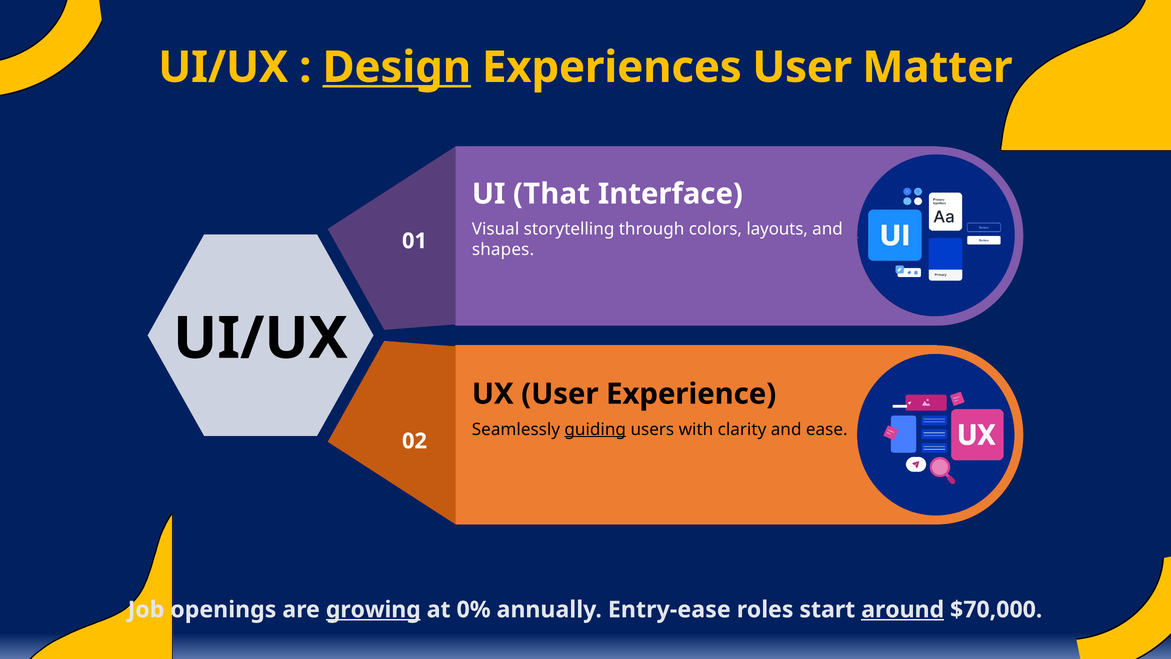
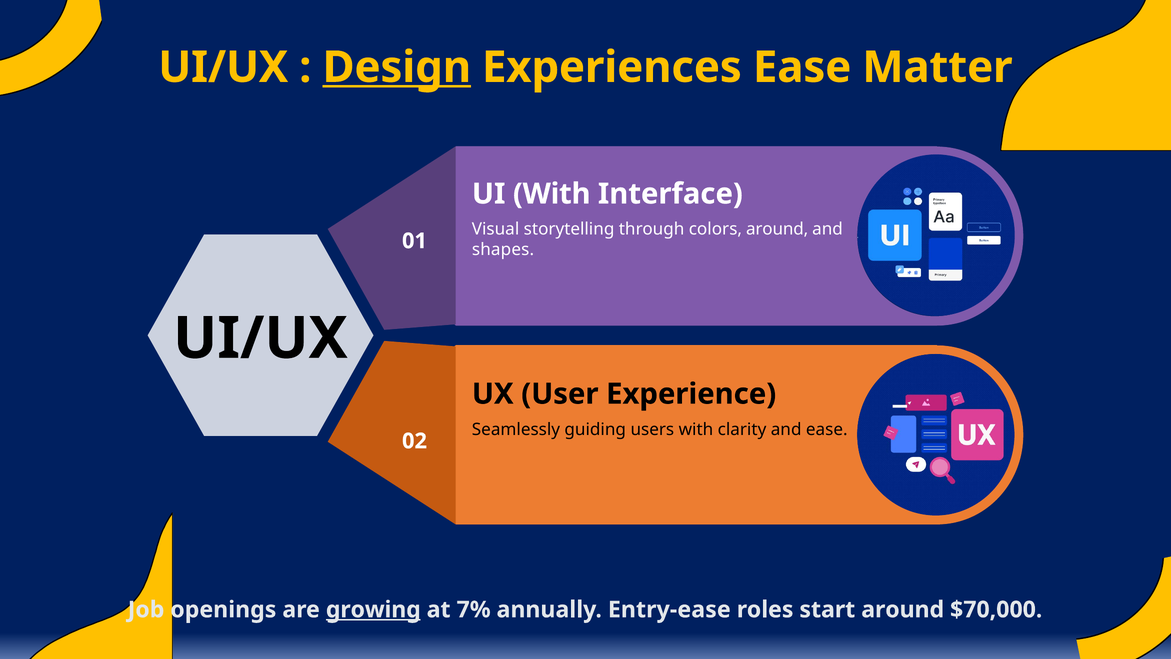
Experiences User: User -> Ease (802, 67)
UI That: That -> With (552, 194)
colors layouts: layouts -> around (777, 229)
guiding underline: present -> none (595, 429)
0%: 0% -> 7% (474, 609)
around underline: present -> none (903, 609)
